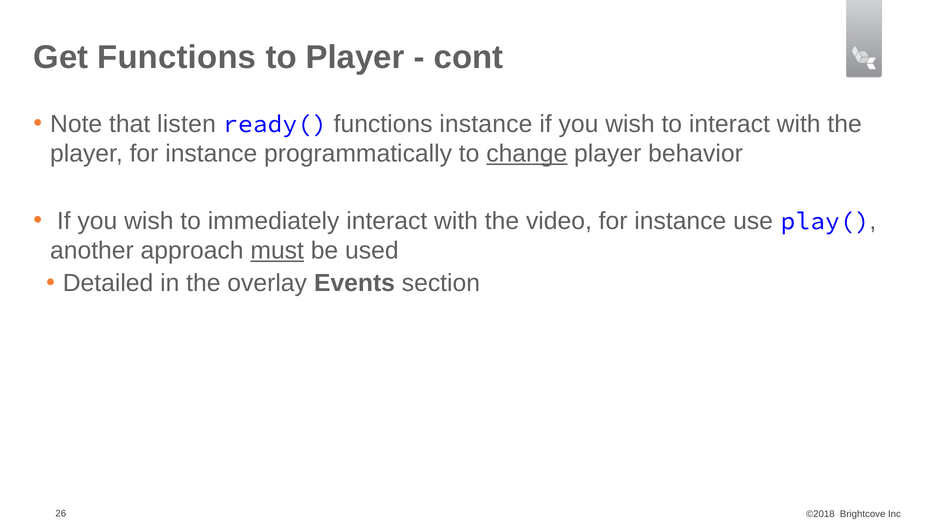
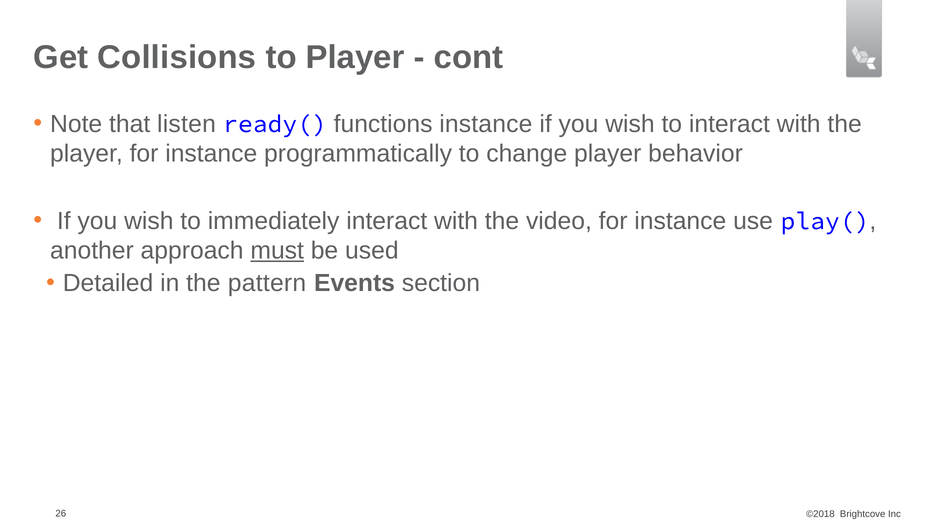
Get Functions: Functions -> Collisions (177, 58)
change underline: present -> none (527, 154)
overlay: overlay -> pattern (267, 283)
